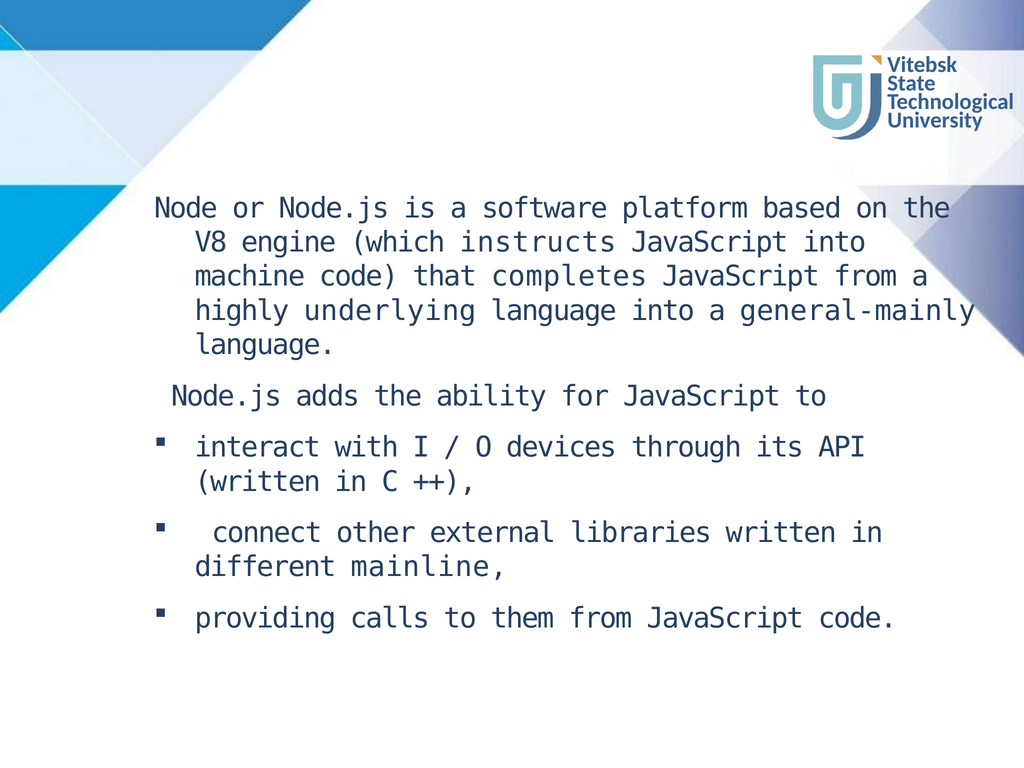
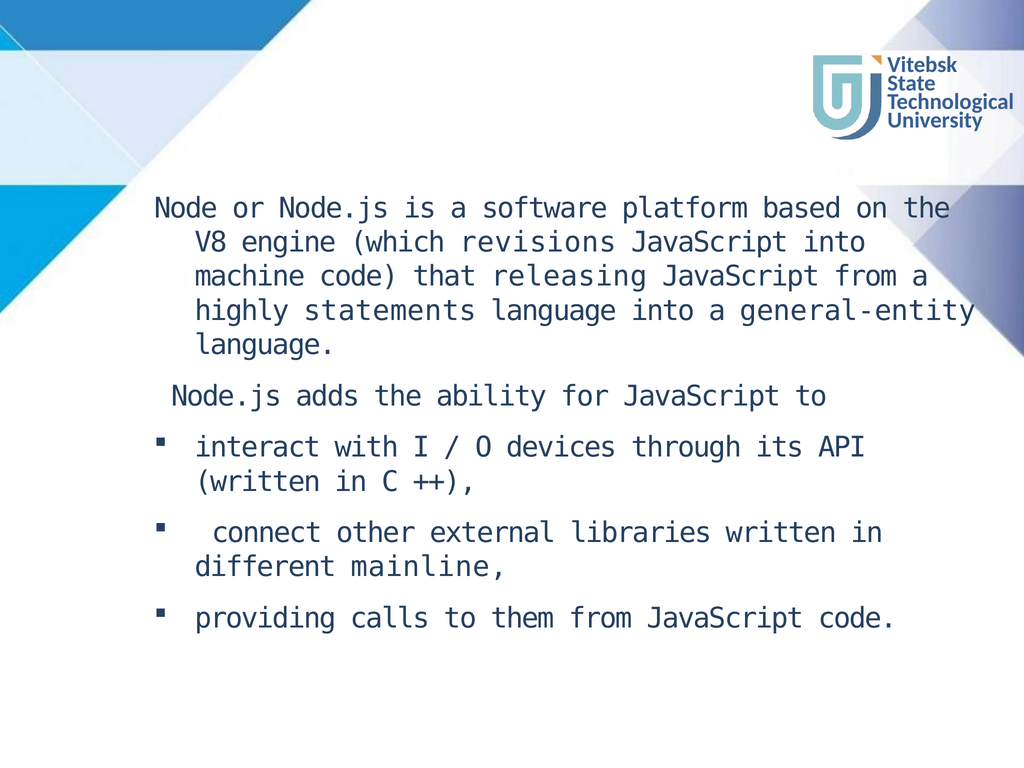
instructs: instructs -> revisions (538, 242)
completes: completes -> releasing (569, 277)
underlying: underlying -> statements (390, 311)
general-mainly: general-mainly -> general-entity (858, 311)
